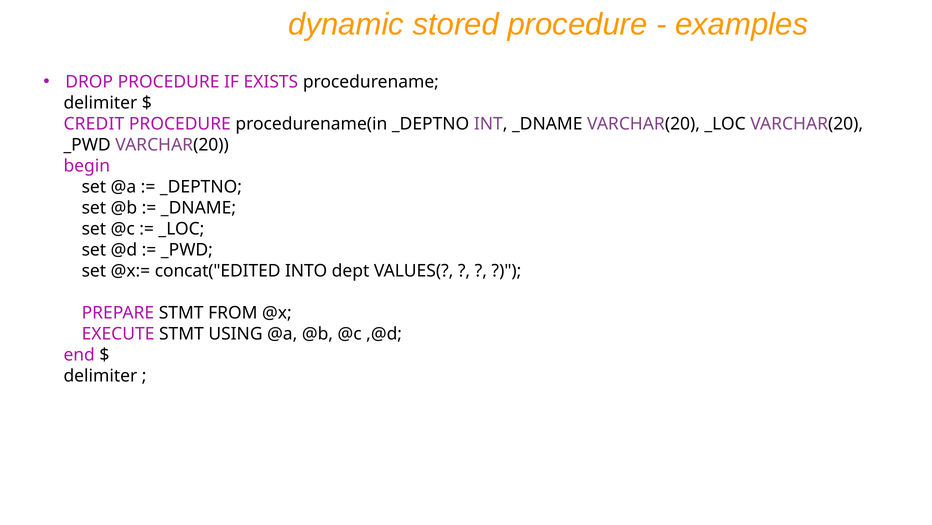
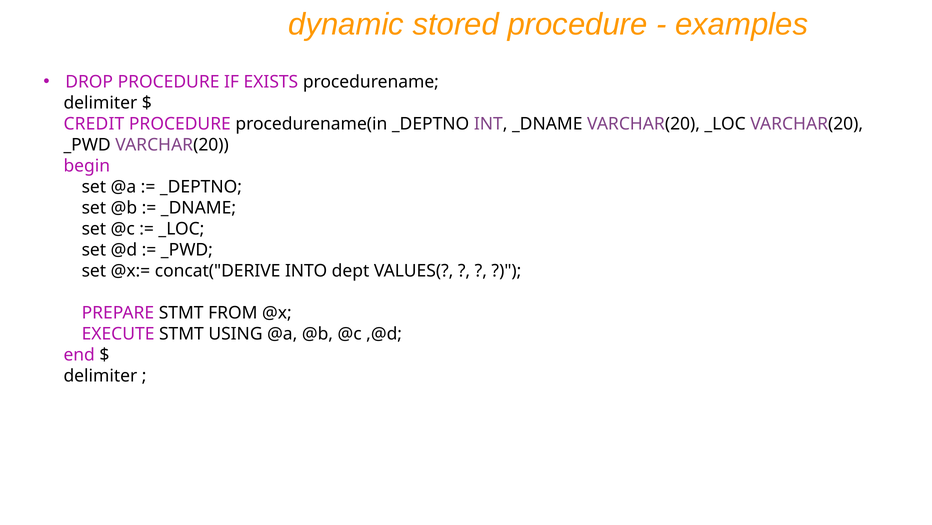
concat("EDITED: concat("EDITED -> concat("DERIVE (218, 270)
